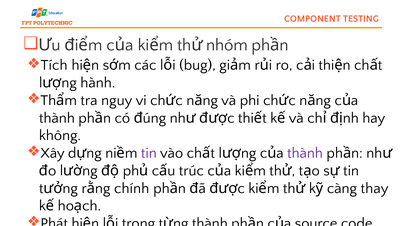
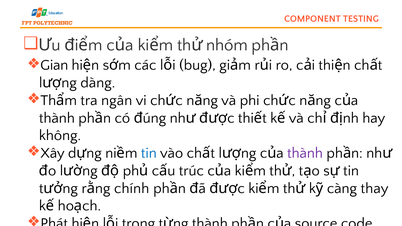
Tích: Tích -> Gian (54, 65)
hành: hành -> dàng (98, 83)
nguy: nguy -> ngân (117, 100)
tin colour: purple -> blue (149, 153)
